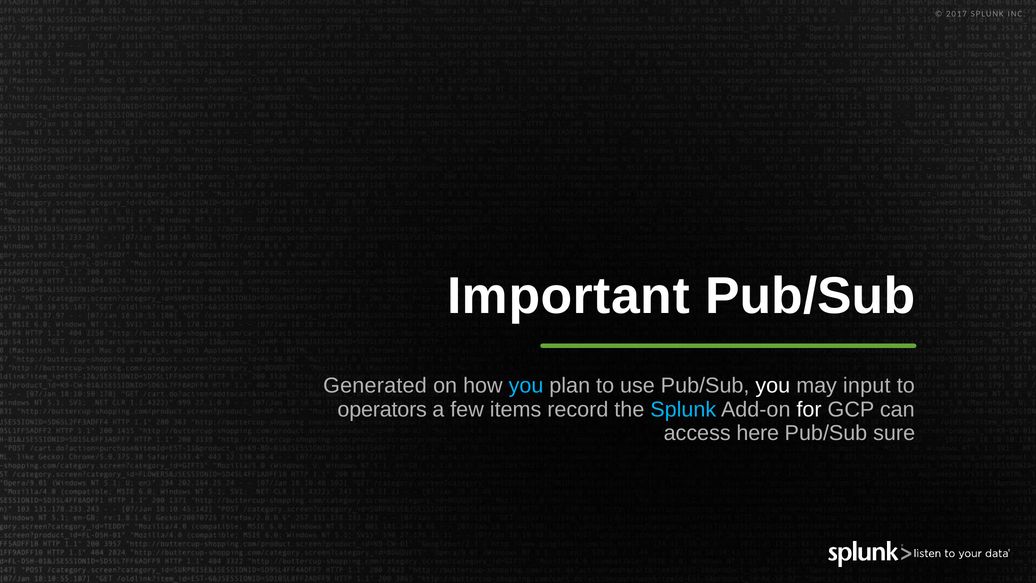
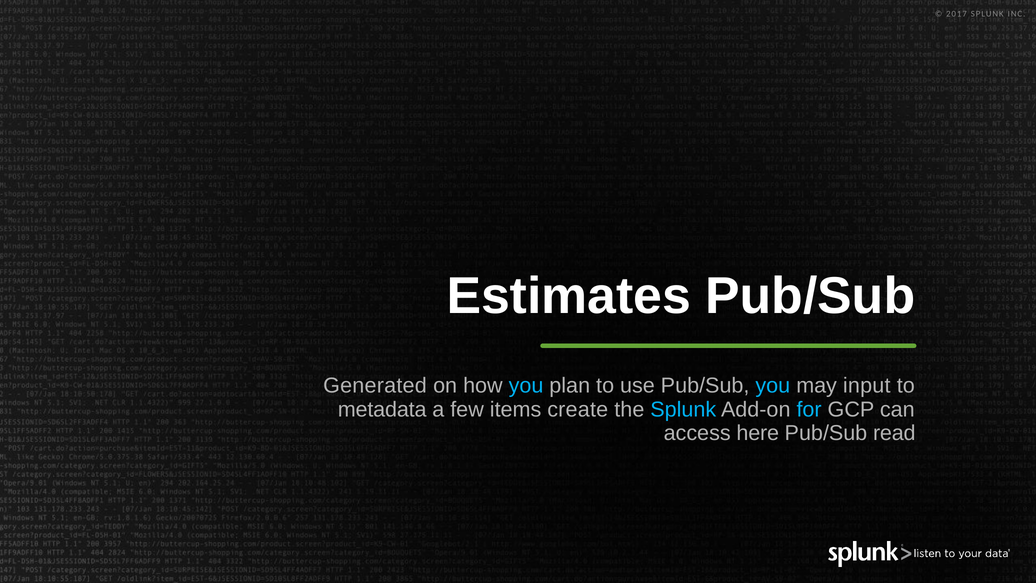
Important: Important -> Estimates (569, 296)
you colour: white -> light blue (773, 385)
operators: operators -> metadata (382, 409)
record: record -> create (578, 409)
for colour: white -> light blue (809, 409)
sure: sure -> read (894, 433)
